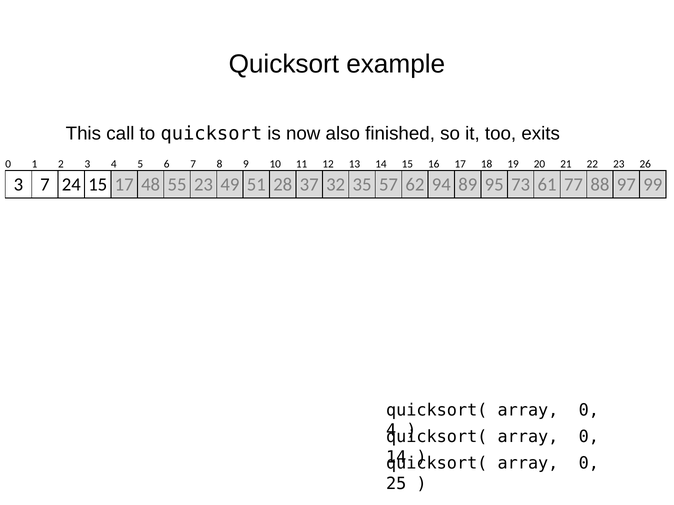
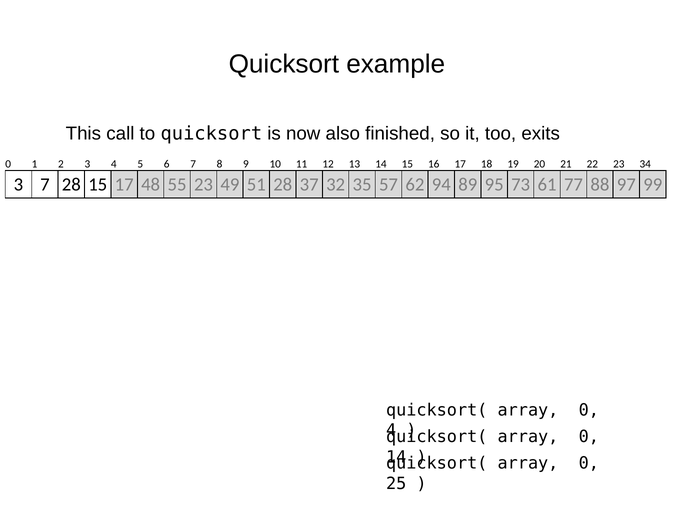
26: 26 -> 34 (645, 164)
7 24: 24 -> 28 (71, 185)
